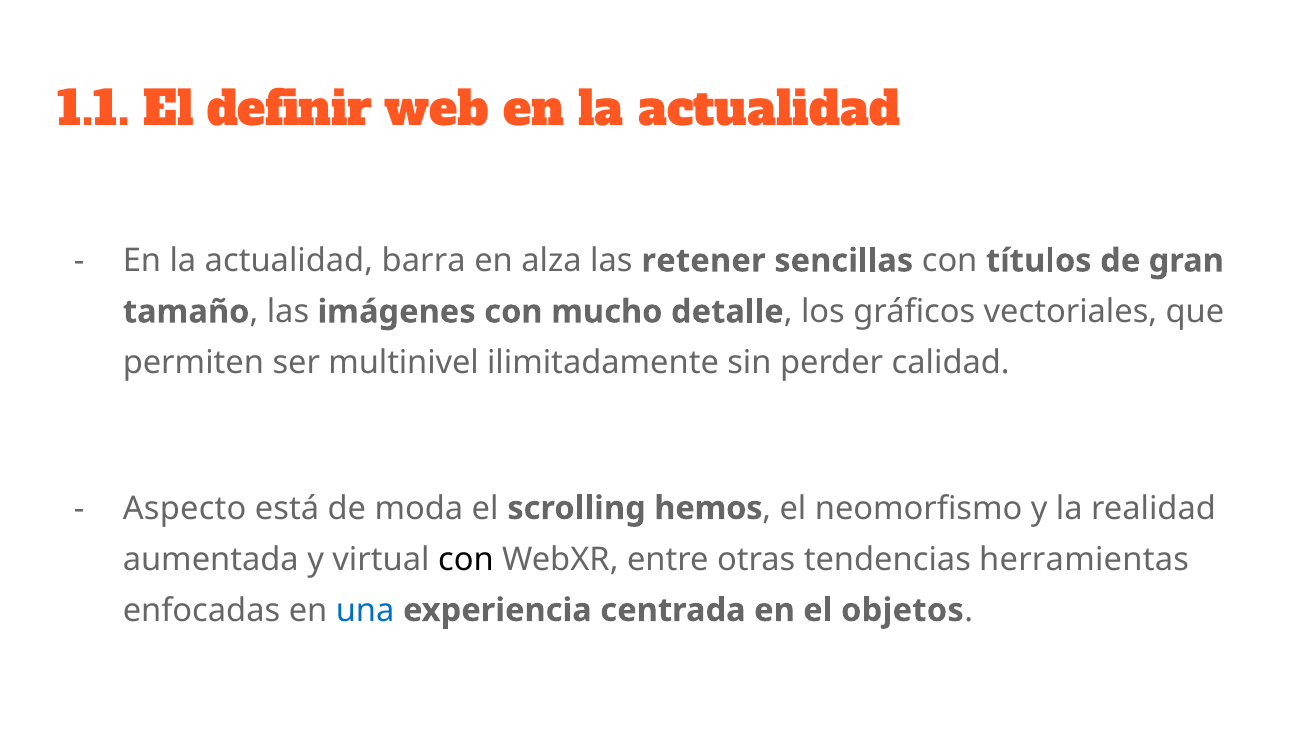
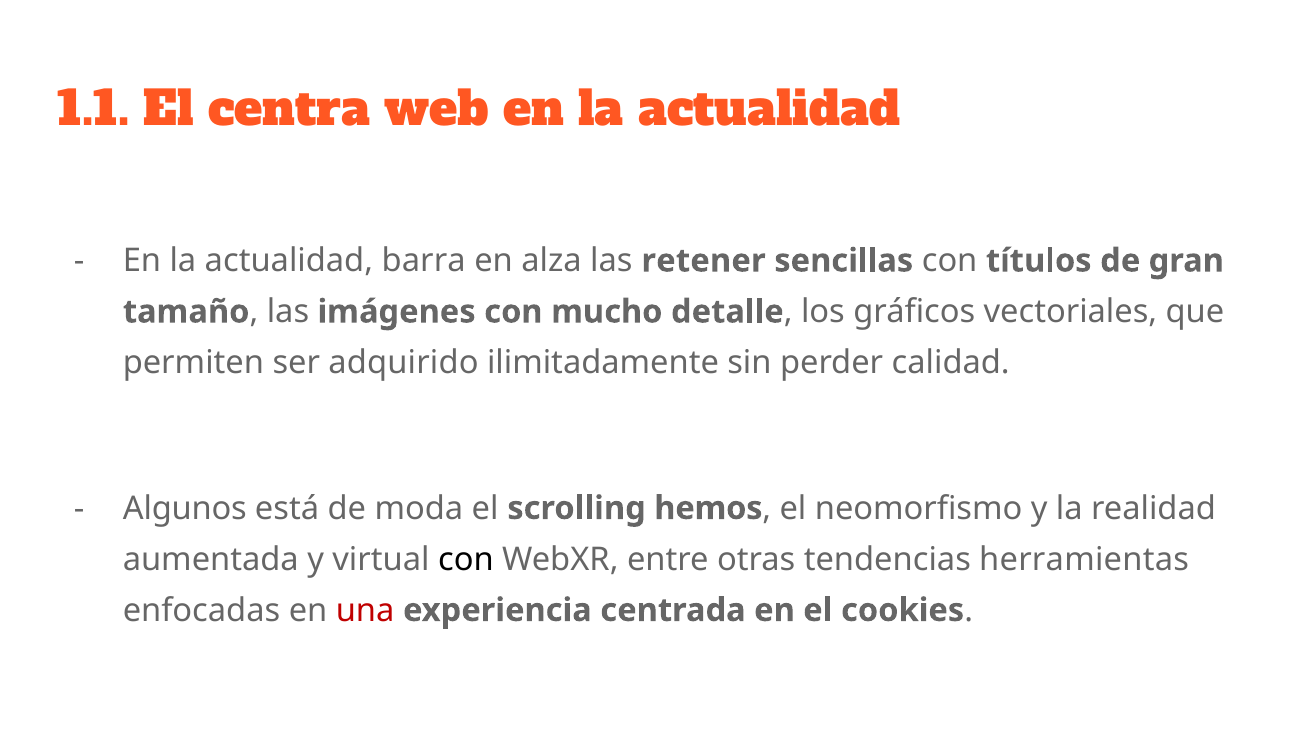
definir: definir -> centra (289, 110)
multinivel: multinivel -> adquirido (404, 363)
Aspecto: Aspecto -> Algunos (185, 509)
una colour: blue -> red (365, 611)
objetos: objetos -> cookies (903, 611)
